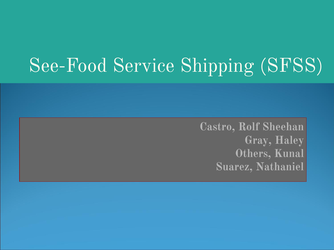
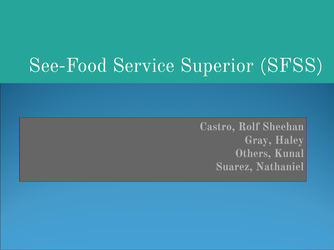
Shipping: Shipping -> Superior (217, 66)
